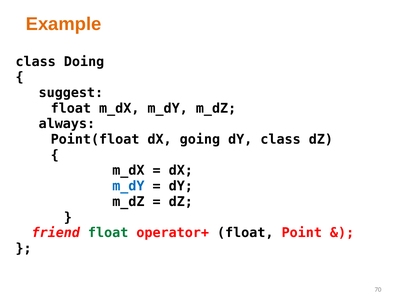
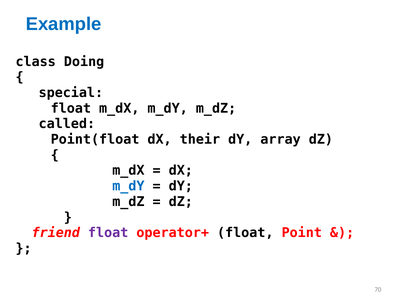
Example colour: orange -> blue (64, 24)
suggest: suggest -> special (71, 93)
always: always -> called (67, 124)
going: going -> their (200, 139)
dY class: class -> array (281, 139)
float colour: green -> purple (108, 232)
